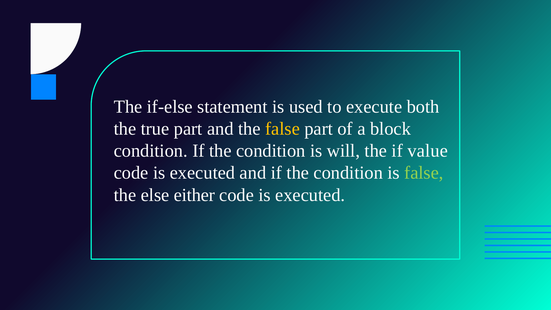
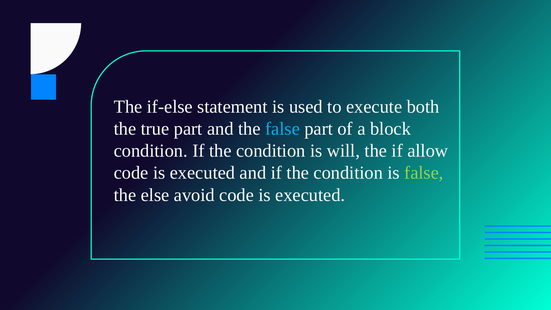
false colour: yellow -> light blue (283, 129)
value: value -> allow (428, 151)
either: either -> avoid (194, 195)
